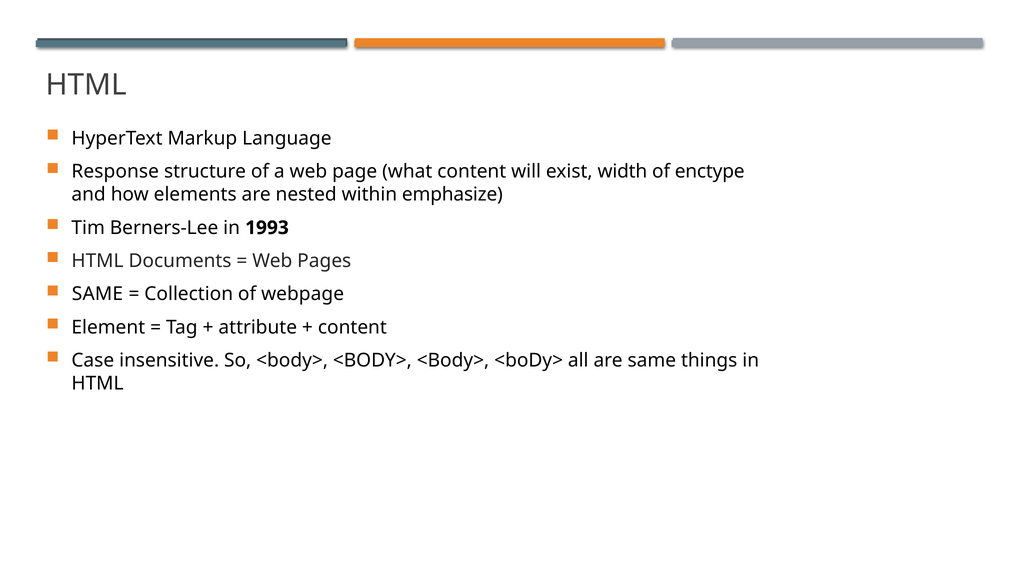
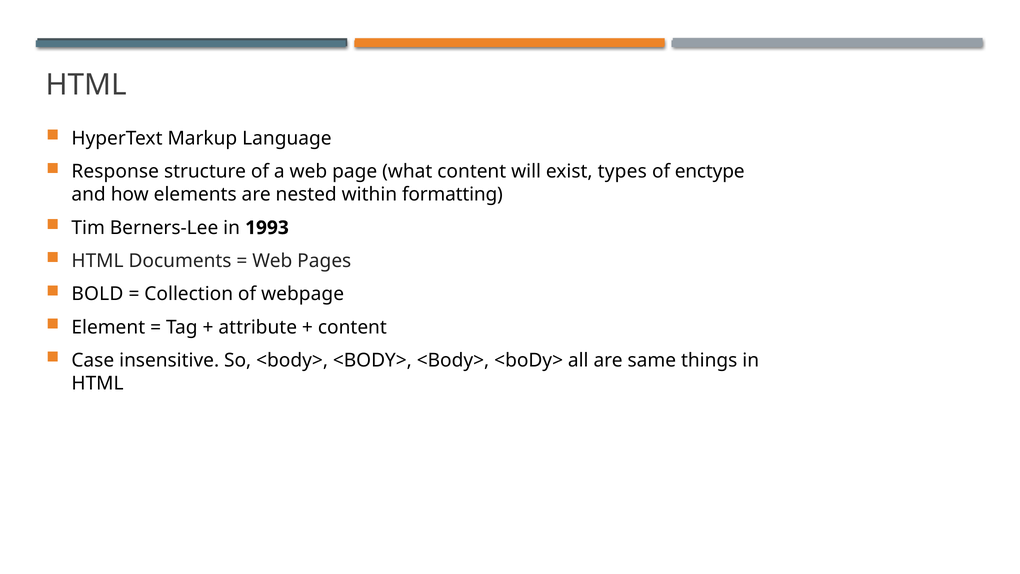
width: width -> types (622, 172)
emphasize: emphasize -> formatting (452, 195)
SAME: SAME -> BOLD (97, 294)
